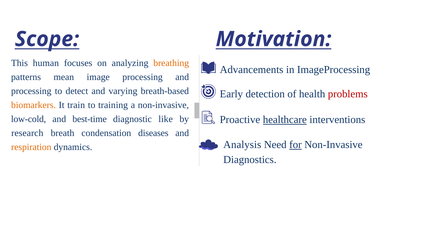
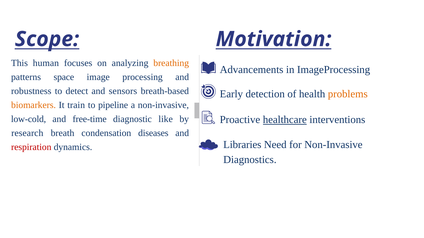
mean: mean -> space (64, 77)
processing: processing -> robustness (31, 91)
varying: varying -> sensors (123, 91)
problems colour: red -> orange (348, 94)
training: training -> pipeline (113, 105)
best-time: best-time -> free-time (90, 119)
Analysis: Analysis -> Libraries (242, 145)
for underline: present -> none (295, 145)
respiration colour: orange -> red (31, 147)
